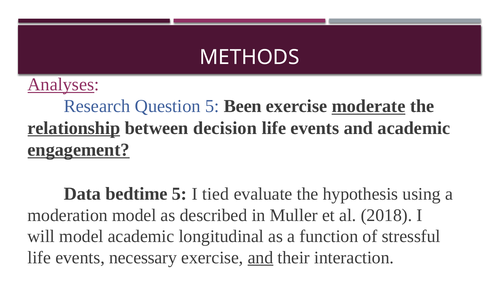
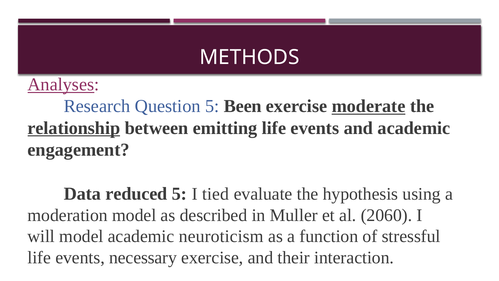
decision: decision -> emitting (225, 128)
engagement underline: present -> none (79, 150)
bedtime: bedtime -> reduced (137, 193)
2018: 2018 -> 2060 (386, 215)
longitudinal: longitudinal -> neuroticism (221, 236)
and underline: present -> none (260, 257)
